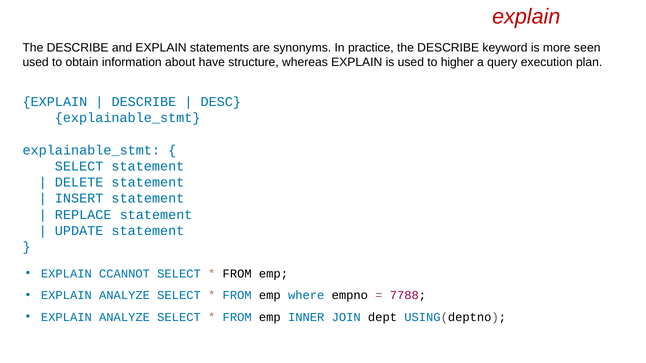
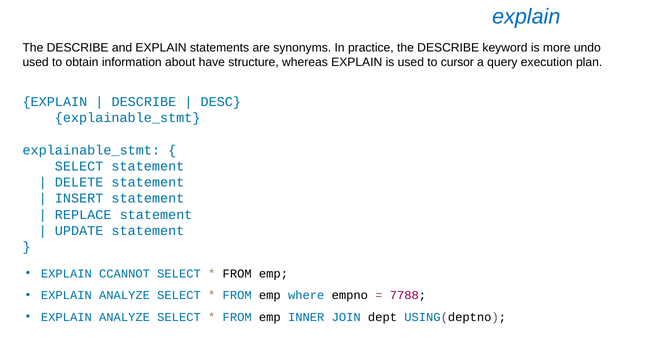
explain colour: red -> blue (526, 17)
seen: seen -> undo (587, 48)
higher: higher -> cursor (457, 62)
